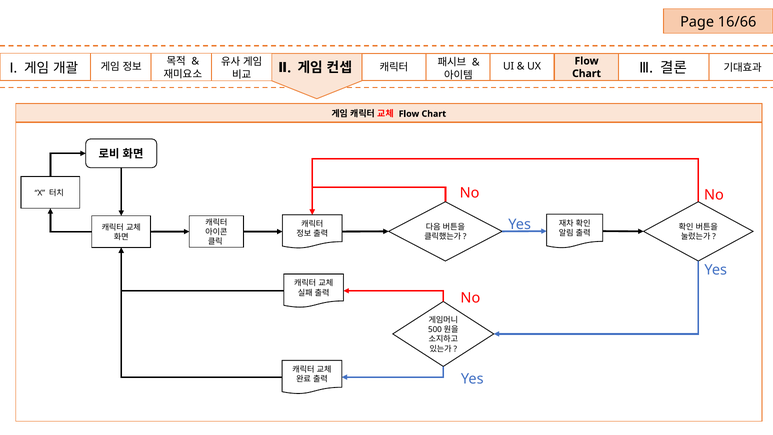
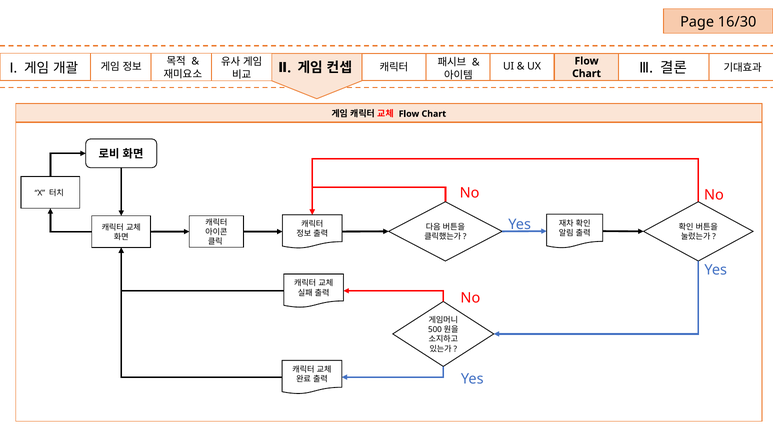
16/66: 16/66 -> 16/30 (737, 22)
